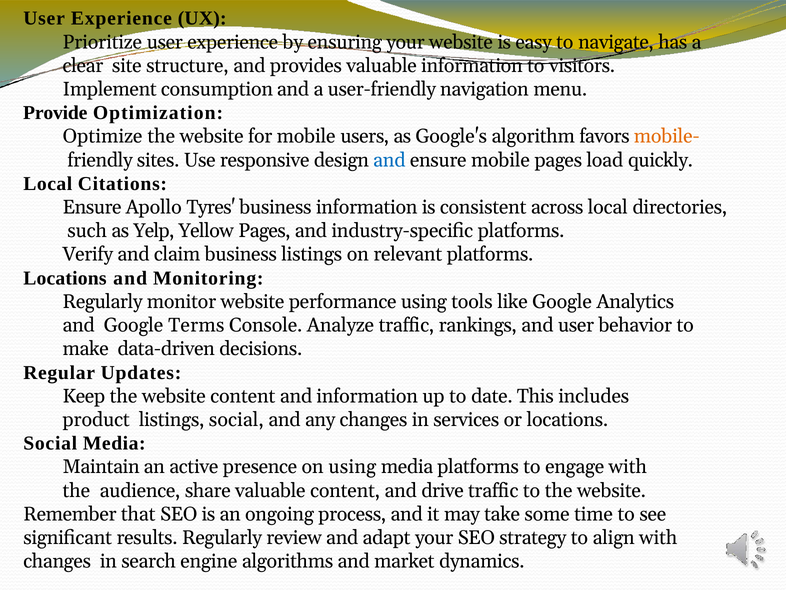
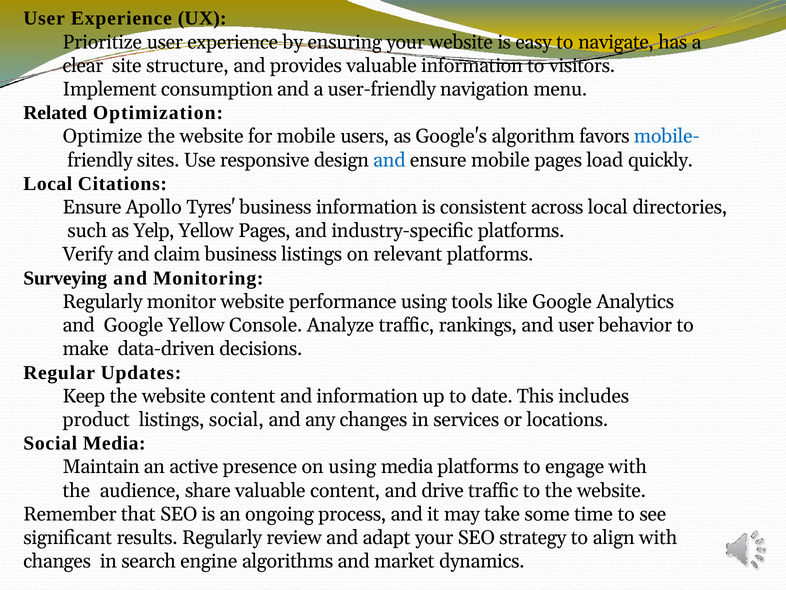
Provide: Provide -> Related (55, 113)
mobile- colour: orange -> blue (667, 136)
Locations: Locations -> Surveying (65, 278)
Google Terms: Terms -> Yellow (196, 325)
